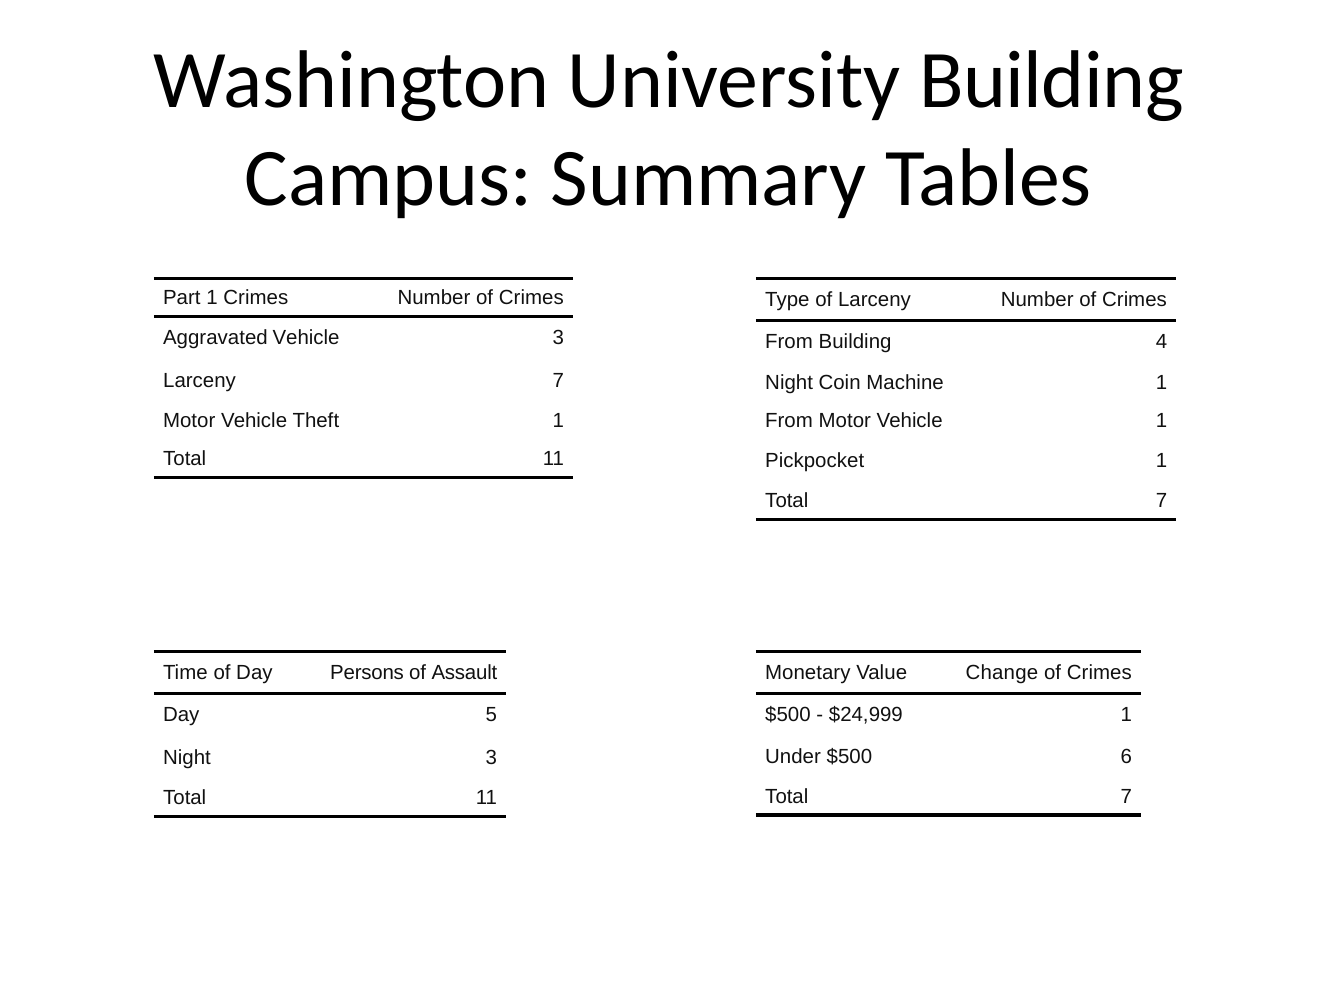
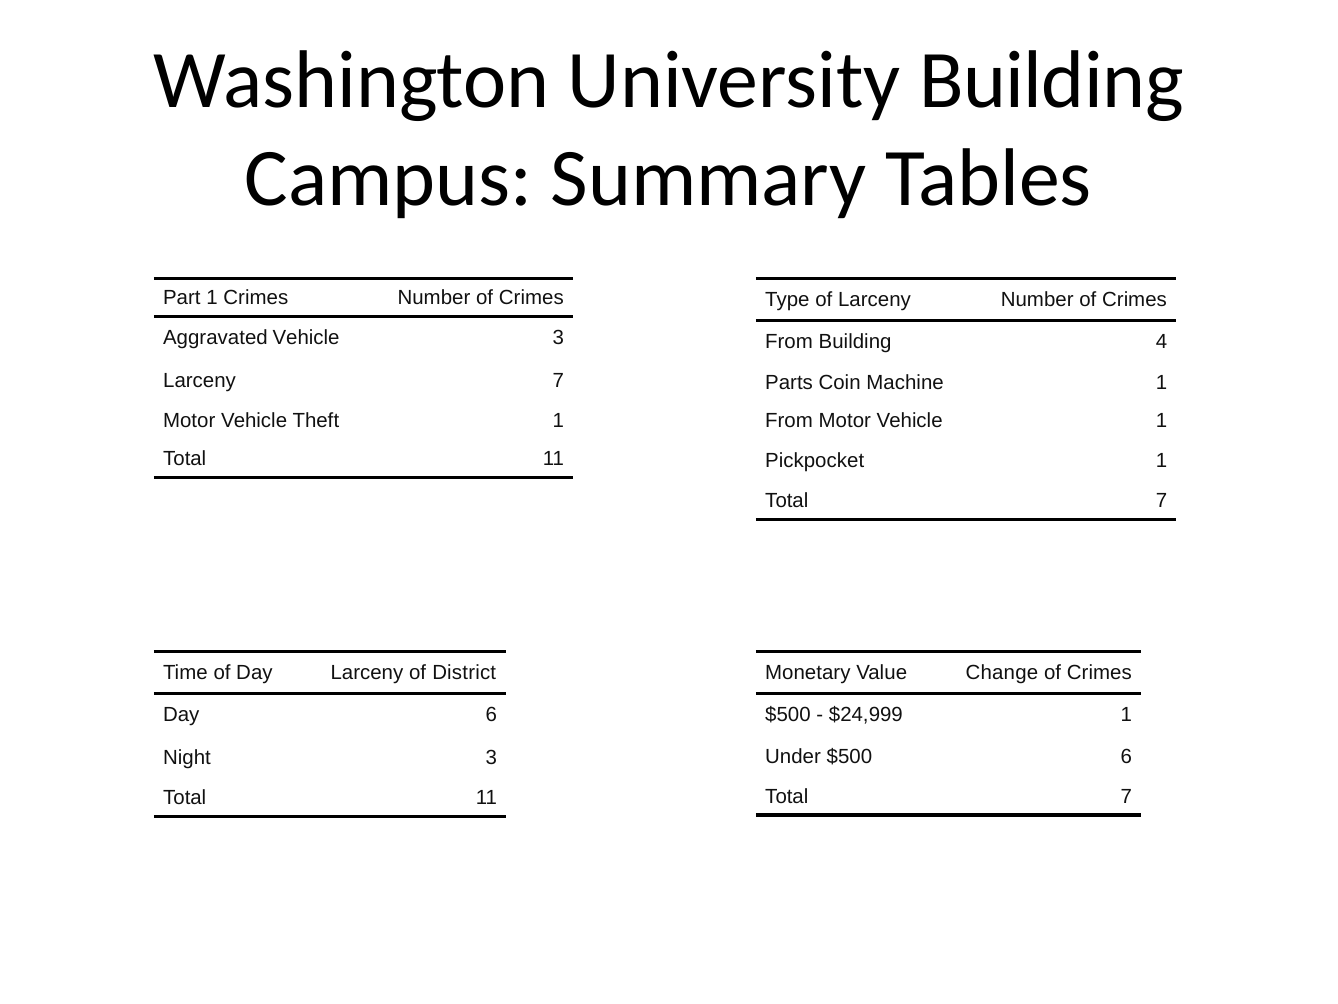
Night: Night -> Parts (789, 382)
Day Persons: Persons -> Larceny (367, 672)
Assault: Assault -> District (464, 672)
Day 5: 5 -> 6 (491, 715)
